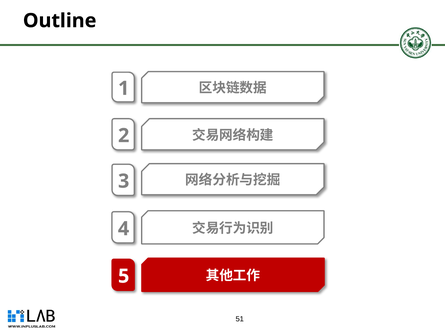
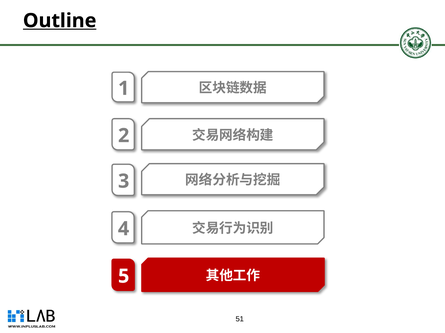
Outline underline: none -> present (60, 21)
